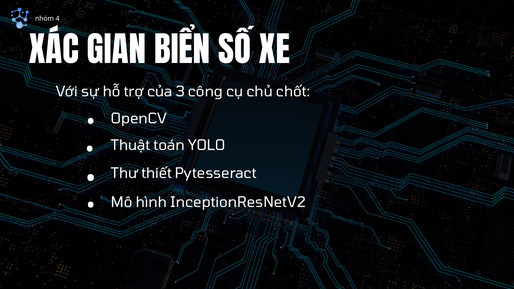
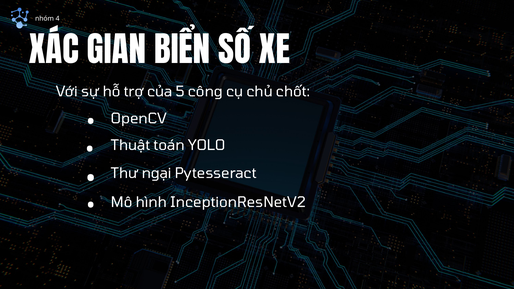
3: 3 -> 5 (180, 92)
thiết: thiết -> ngại (157, 173)
